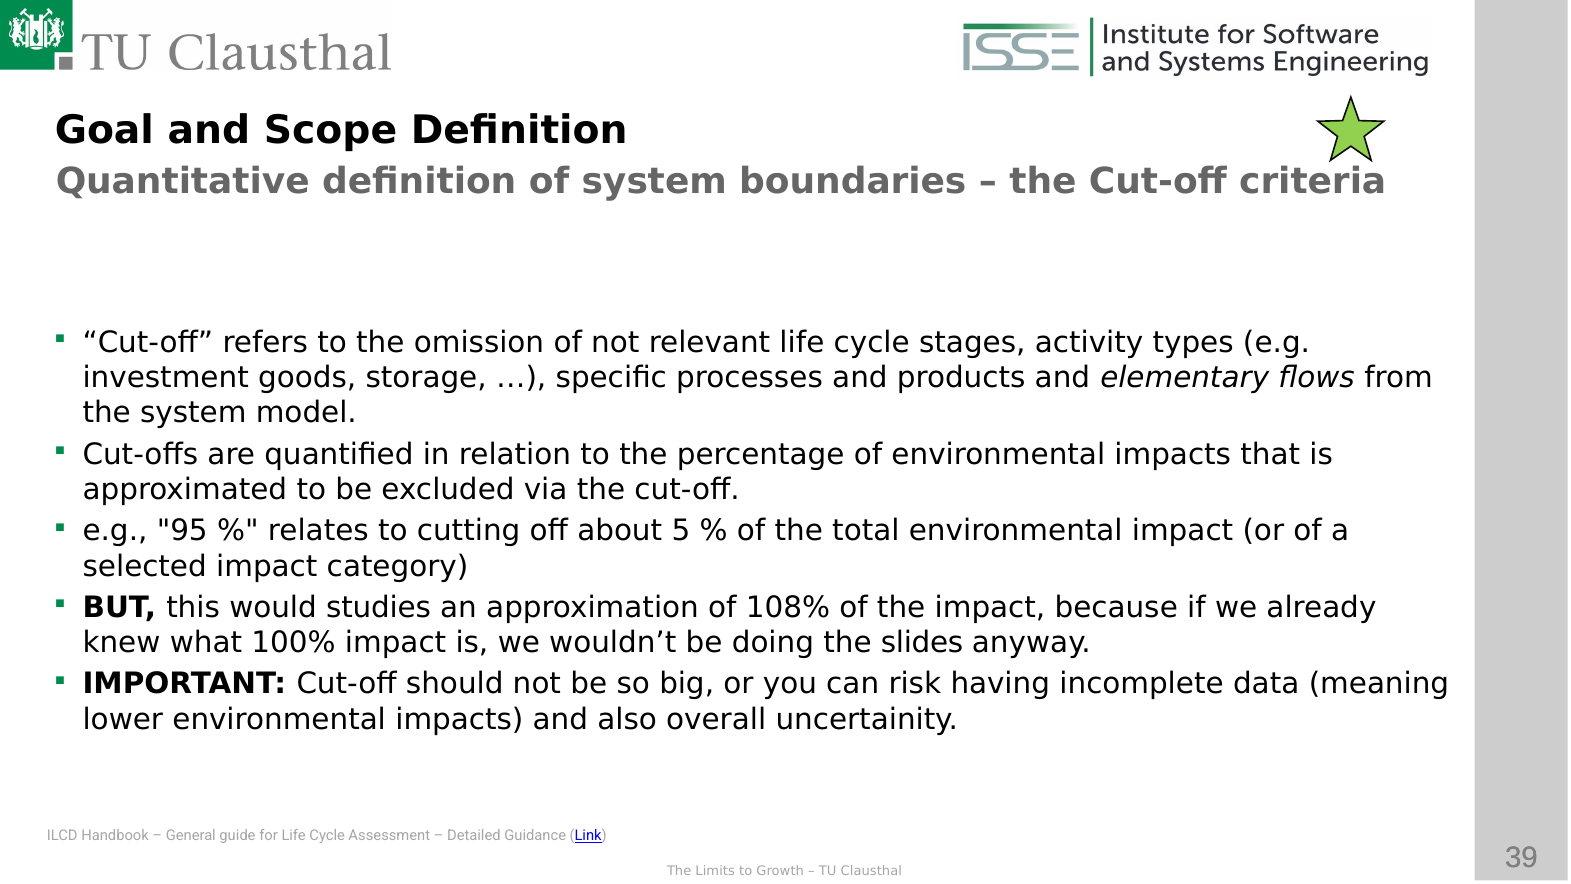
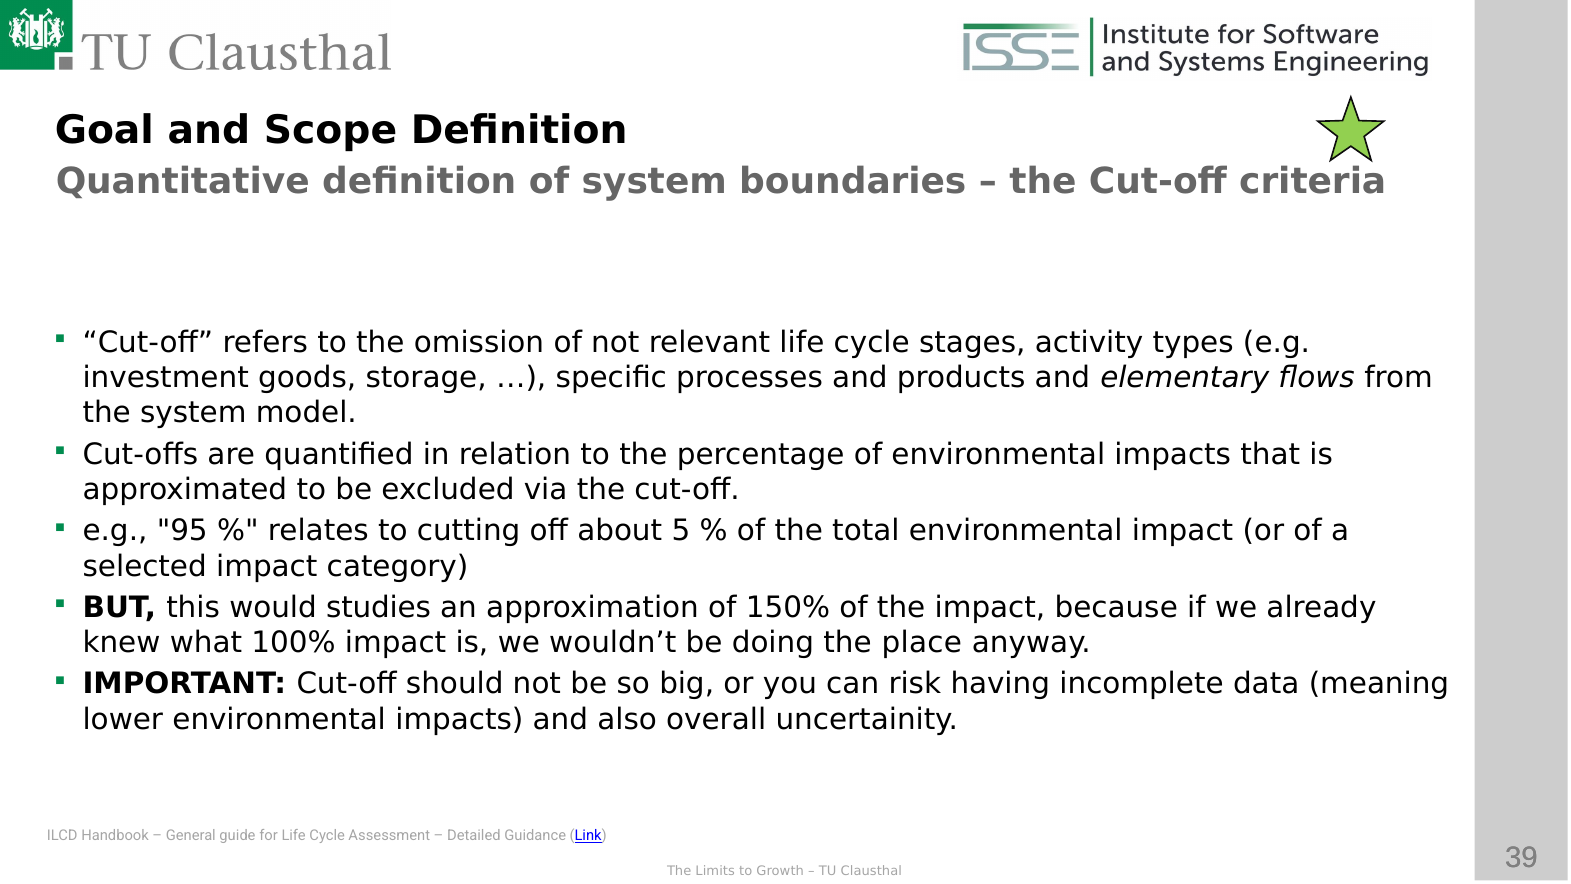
108%: 108% -> 150% (788, 607)
slides: slides -> place (922, 643)
